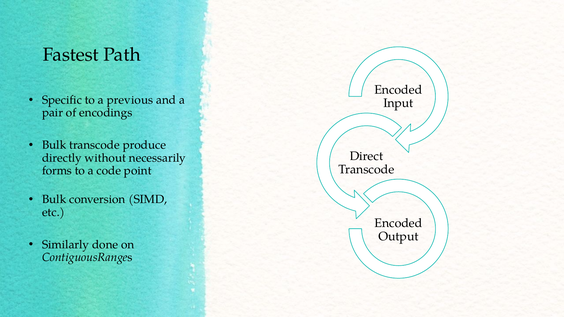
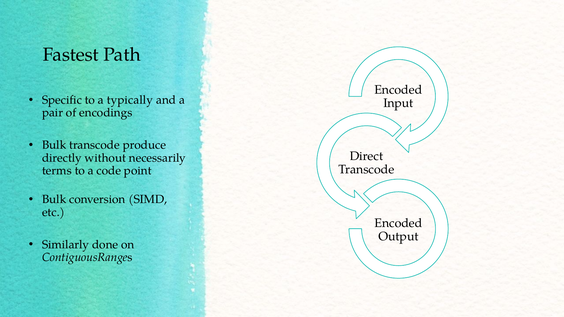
previous: previous -> typically (130, 100)
forms: forms -> terms (57, 171)
